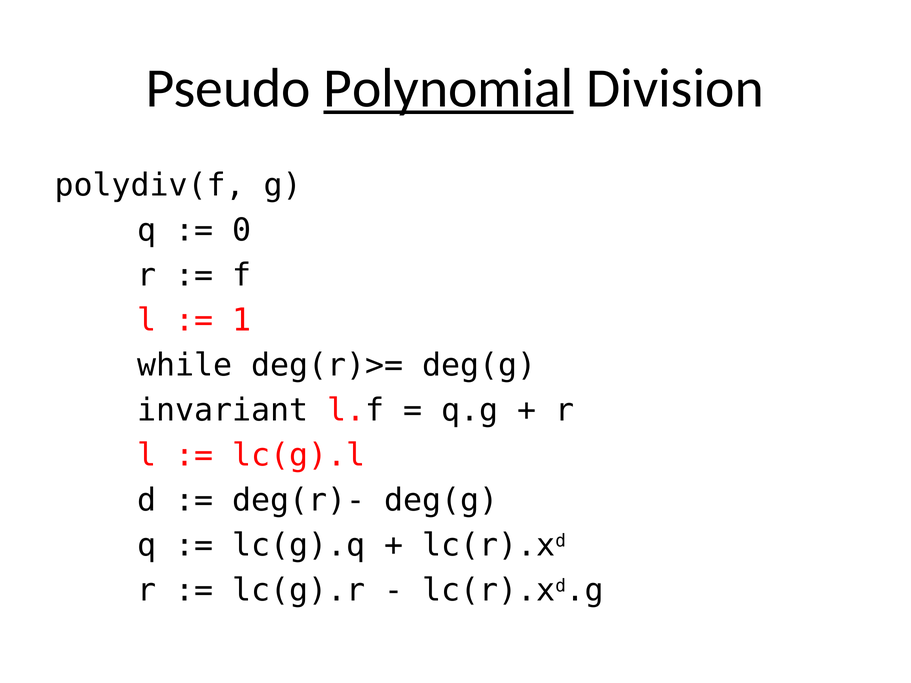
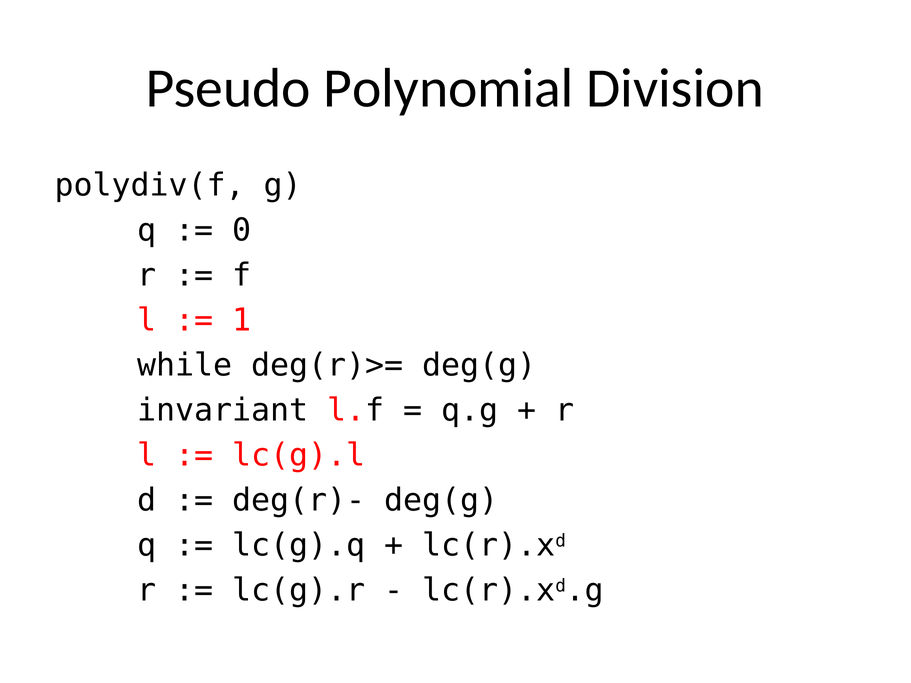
Polynomial underline: present -> none (449, 88)
